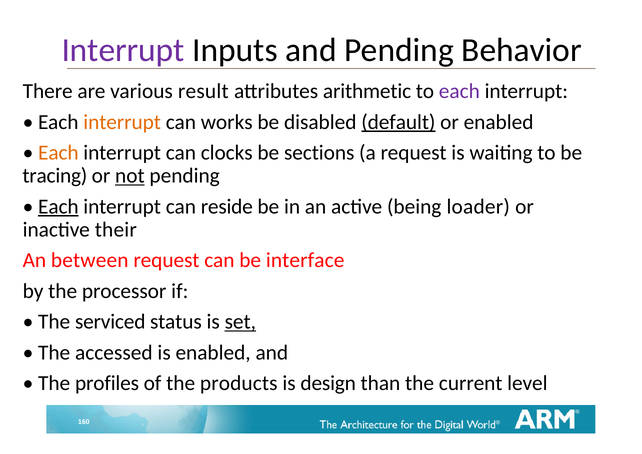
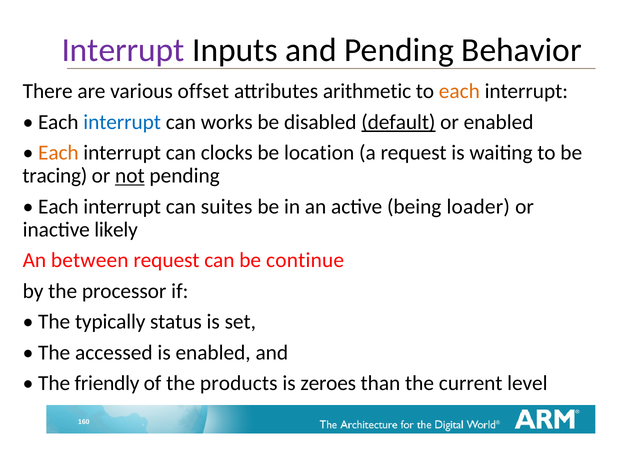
result: result -> offset (203, 91)
each colour: purple -> orange (459, 91)
interrupt colour: orange -> blue (122, 122)
sections: sections -> location (319, 153)
Each underline: present -> none (58, 206)
reside: reside -> suites (227, 206)
their: their -> likely (116, 229)
interface: interface -> continue (305, 260)
serviced: serviced -> typically (110, 322)
set underline: present -> none (240, 322)
profiles: profiles -> friendly (107, 383)
design: design -> zeroes (328, 383)
